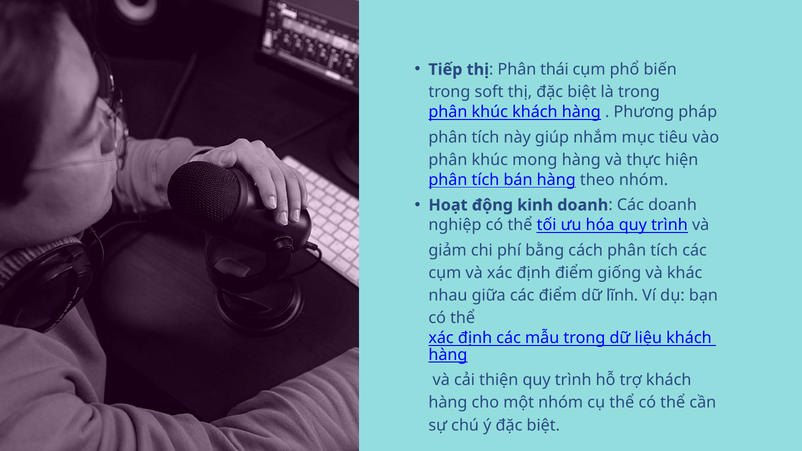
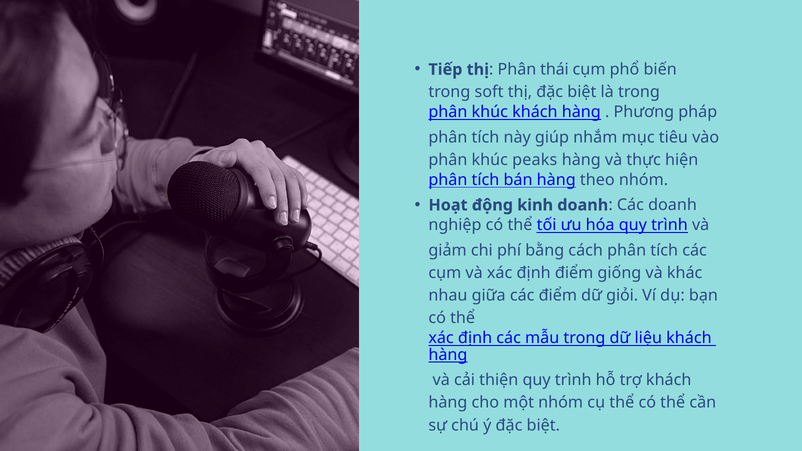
mong: mong -> peaks (535, 160)
lĩnh: lĩnh -> giỏi (622, 296)
